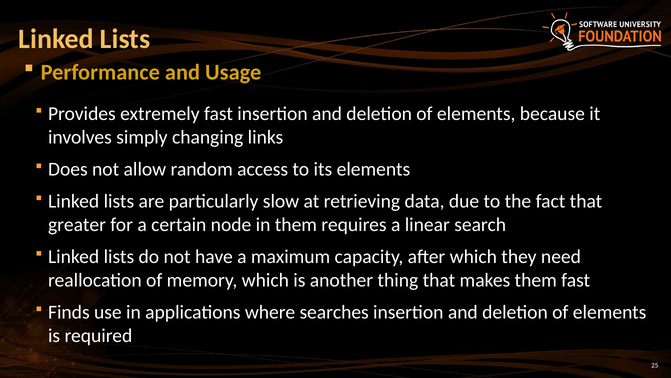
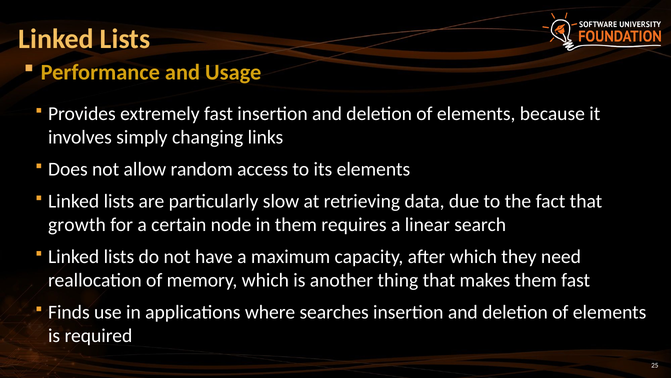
greater: greater -> growth (77, 225)
